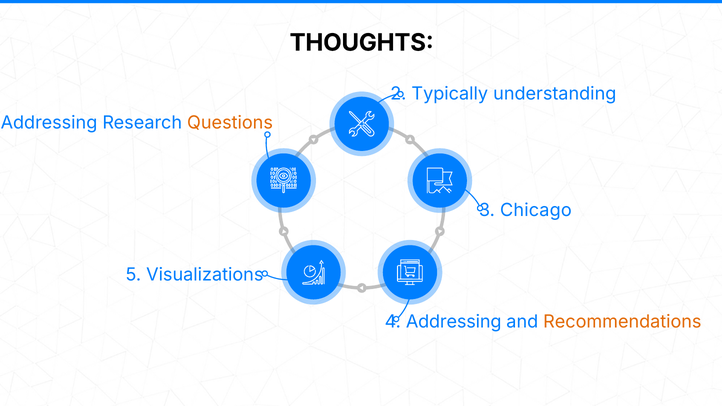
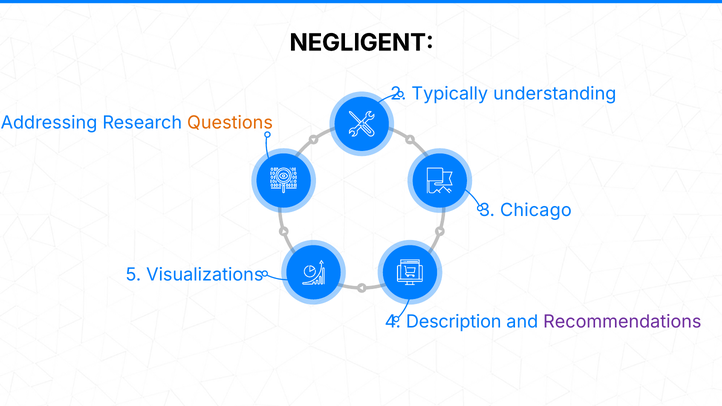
THOUGHTS: THOUGHTS -> NEGLIGENT (362, 43)
4 Addressing: Addressing -> Description (454, 322)
Recommendations colour: orange -> purple (622, 322)
